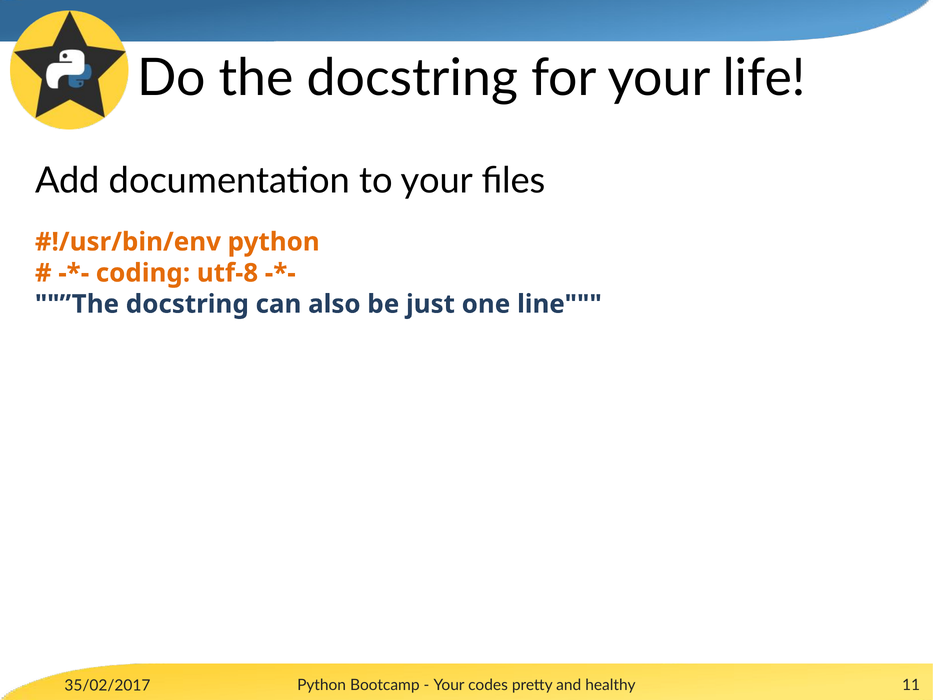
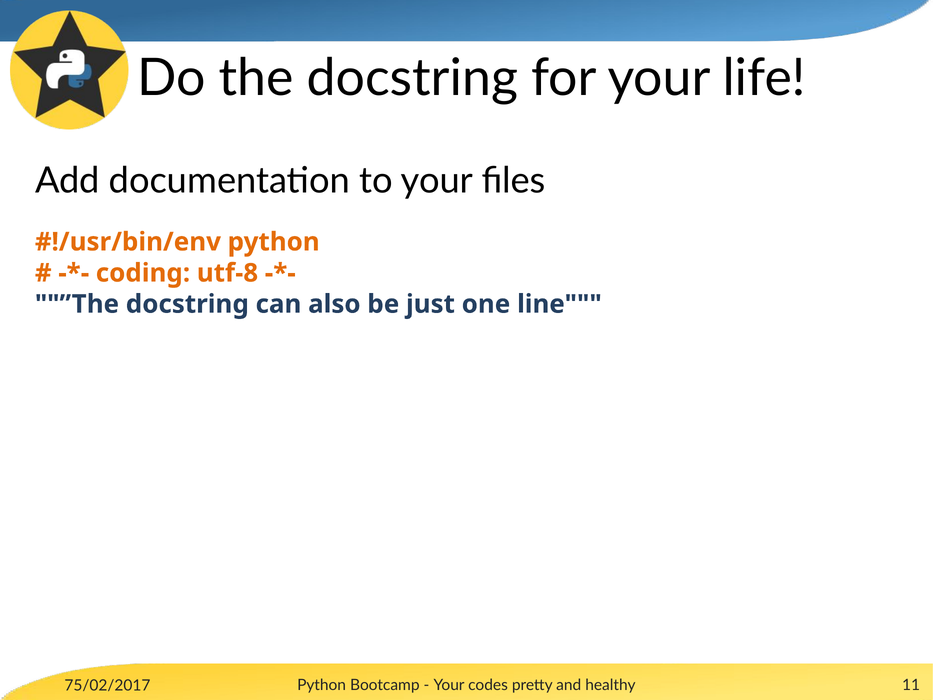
35/02/2017: 35/02/2017 -> 75/02/2017 (107, 685)
